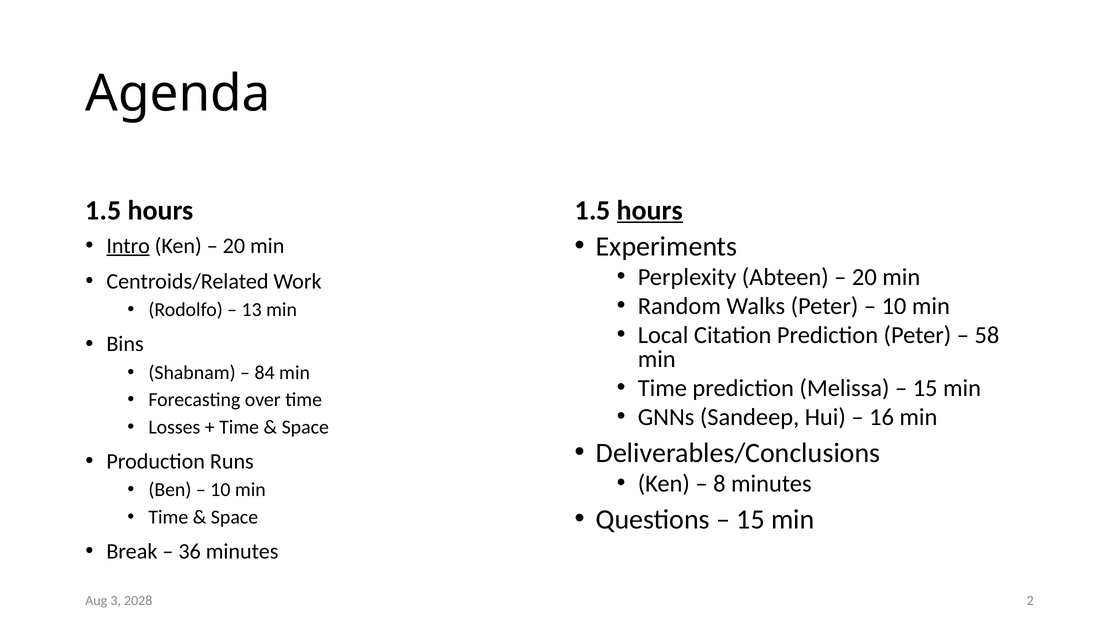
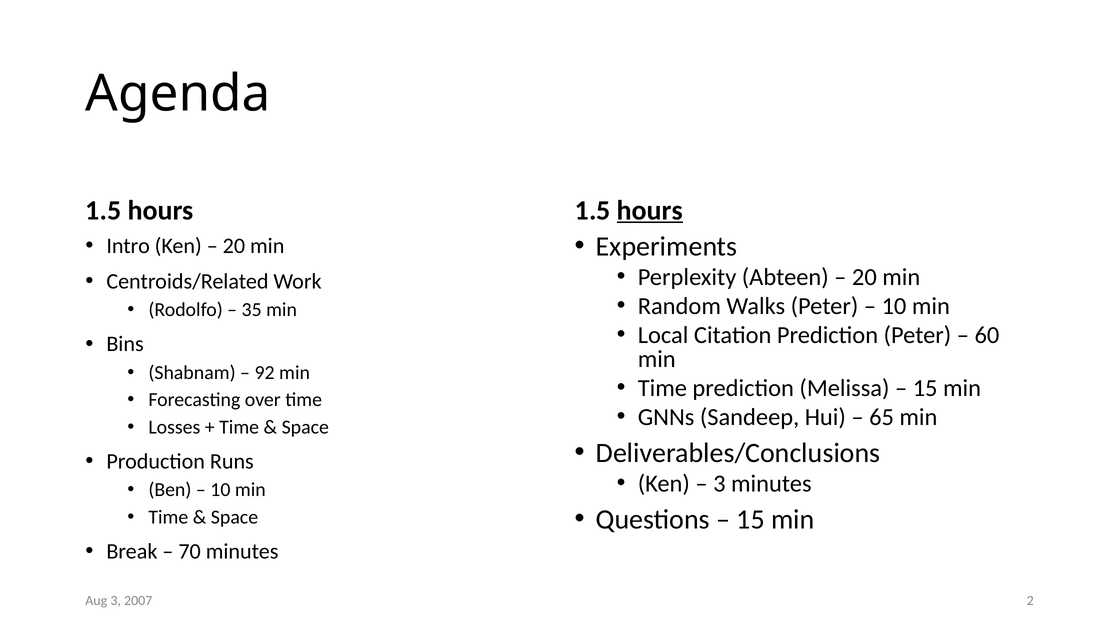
Intro underline: present -> none (128, 246)
13: 13 -> 35 (252, 310)
58: 58 -> 60 (987, 336)
84: 84 -> 92 (265, 373)
16: 16 -> 65 (882, 417)
8: 8 -> 3 (719, 484)
36: 36 -> 70 (190, 552)
2028: 2028 -> 2007 (138, 601)
